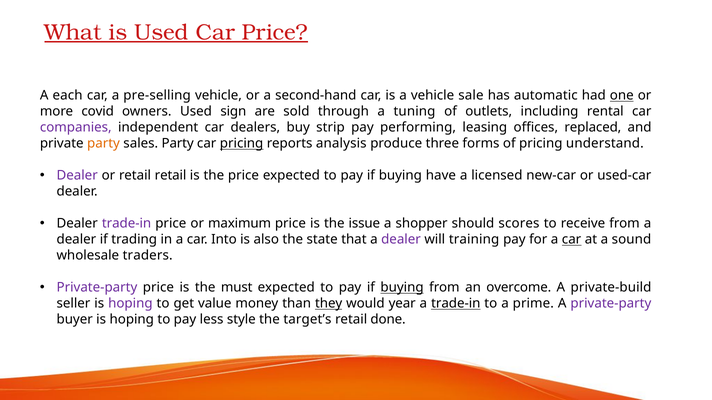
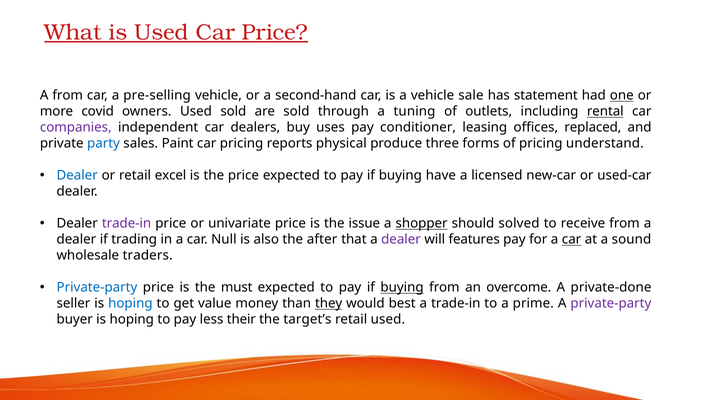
A each: each -> from (68, 96)
automatic: automatic -> statement (546, 96)
Used sign: sign -> sold (233, 112)
rental underline: none -> present (605, 112)
strip: strip -> uses (330, 128)
performing: performing -> conditioner (418, 128)
party colour: orange -> blue (103, 144)
sales Party: Party -> Paint (178, 144)
pricing underline: present -> none (242, 144)
analysis: analysis -> physical (341, 144)
Dealer colour: purple -> blue (77, 176)
retail retail: retail -> excel (171, 176)
maximum: maximum -> univariate (240, 224)
shopper underline: none -> present (422, 224)
scores: scores -> solved (519, 224)
Into: Into -> Null (224, 240)
state: state -> after (322, 240)
training: training -> features (474, 240)
Private-party colour: purple -> blue (97, 288)
private-build: private-build -> private-done (611, 288)
hoping colour: purple -> blue (130, 304)
year: year -> best (402, 304)
trade-in underline: present -> none (456, 304)
style: style -> their (241, 320)
retail done: done -> used (388, 320)
